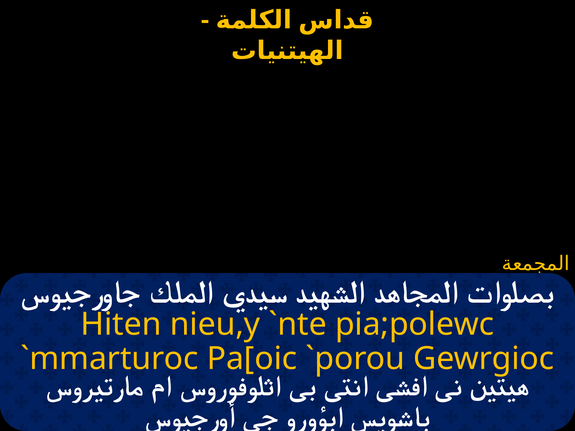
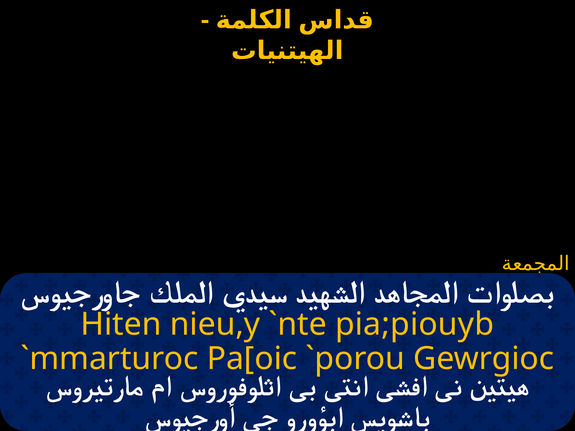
pia;polewc: pia;polewc -> pia;piouyb (415, 324)
